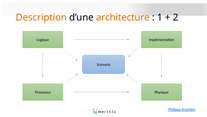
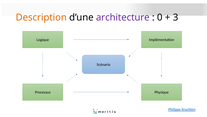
architecture colour: orange -> purple (123, 17)
1: 1 -> 0 (160, 17)
2: 2 -> 3 (176, 17)
